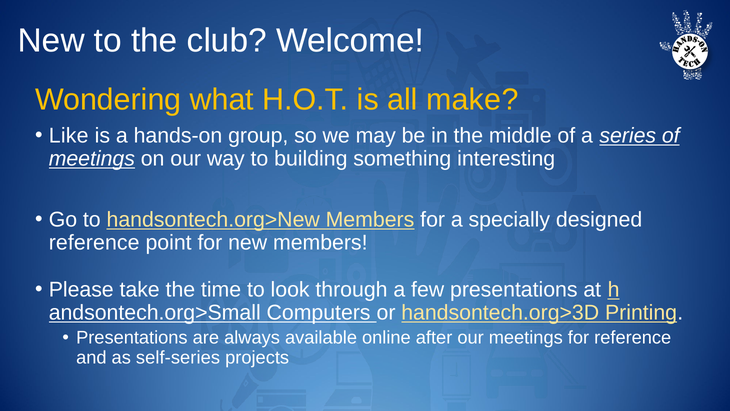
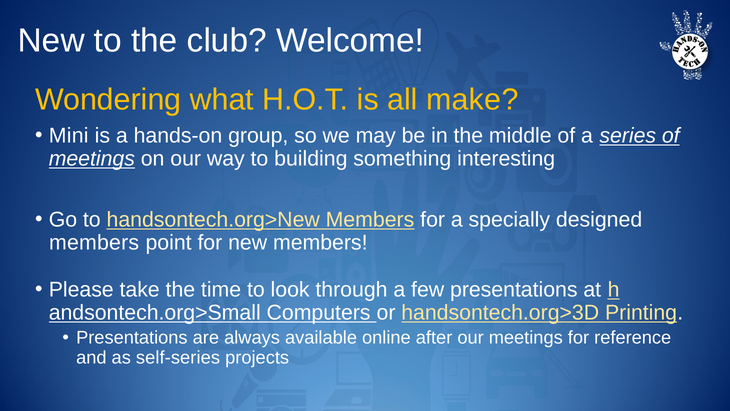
Like: Like -> Mini (69, 135)
reference: reference -> members (94, 243)
